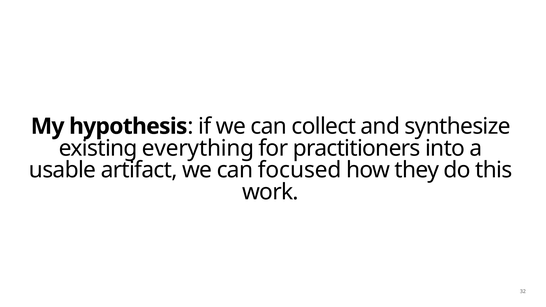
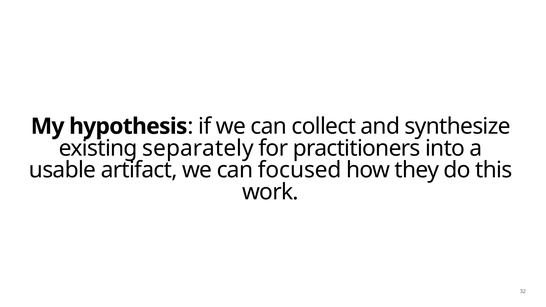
everything: everything -> separately (198, 148)
